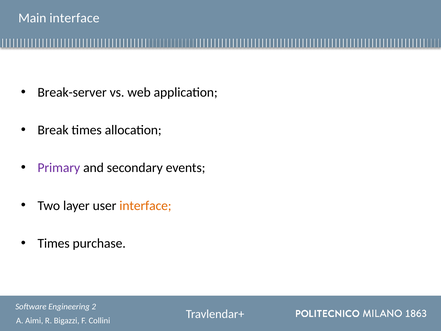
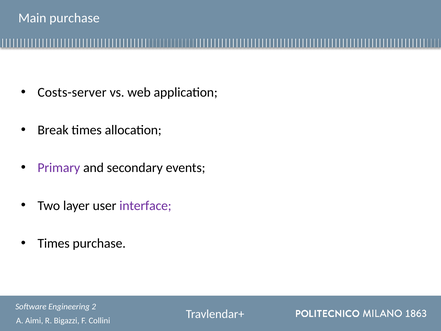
Main interface: interface -> purchase (75, 18)
Break-server: Break-server -> Costs-server (72, 92)
interface colour: orange -> purple (145, 205)
